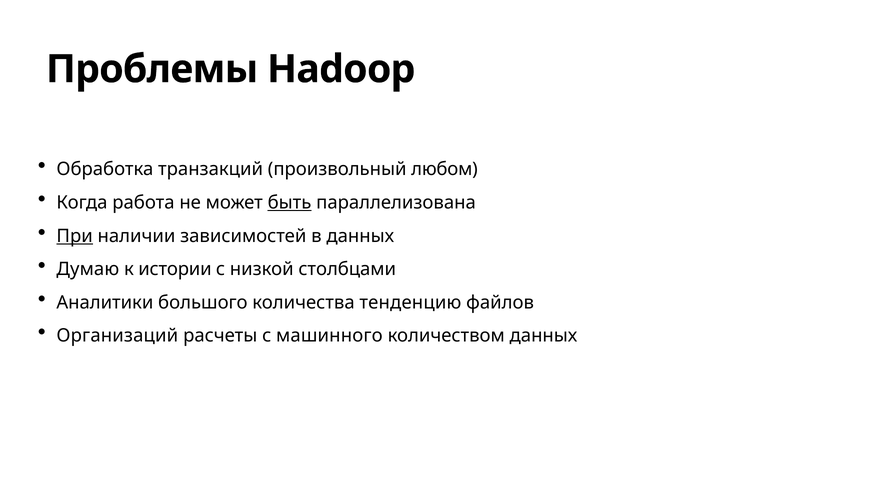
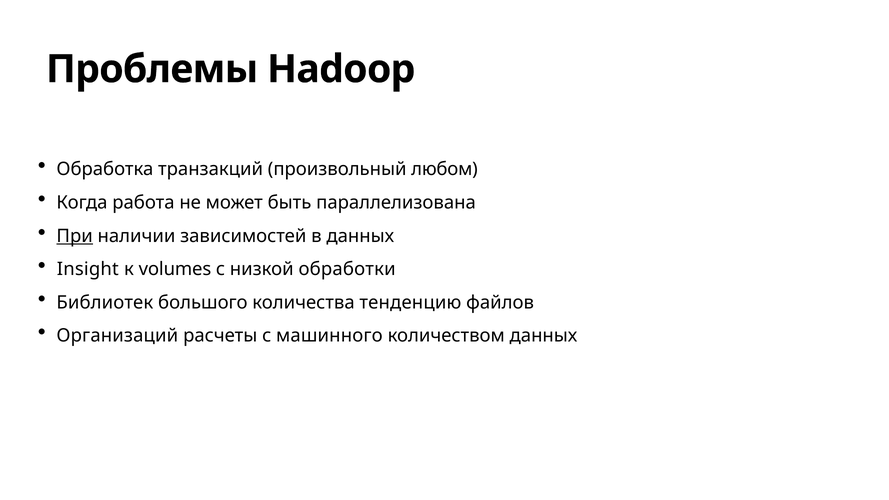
быть underline: present -> none (290, 203)
Думаю: Думаю -> Insight (88, 269)
истории: истории -> volumes (175, 269)
столбцами: столбцами -> обработки (347, 269)
Аналитики: Аналитики -> Библиотек (105, 303)
